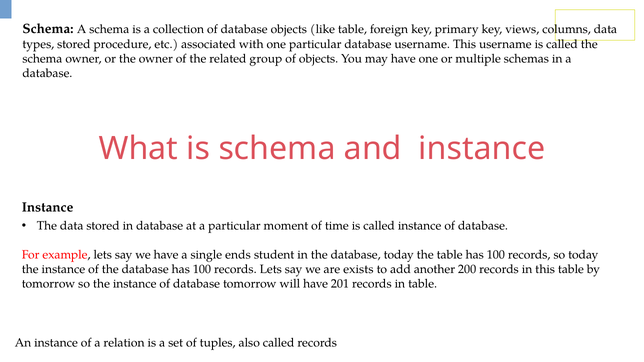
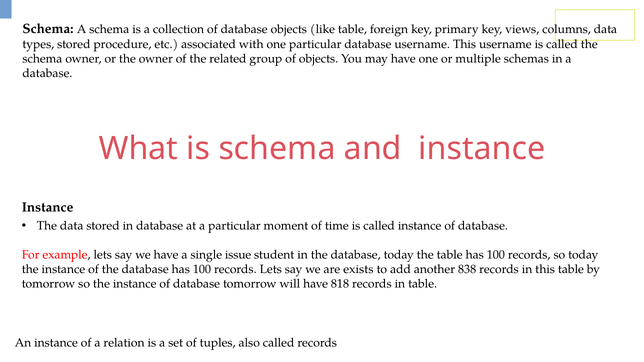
ends: ends -> issue (238, 255)
200: 200 -> 838 (467, 270)
201: 201 -> 818 (340, 284)
